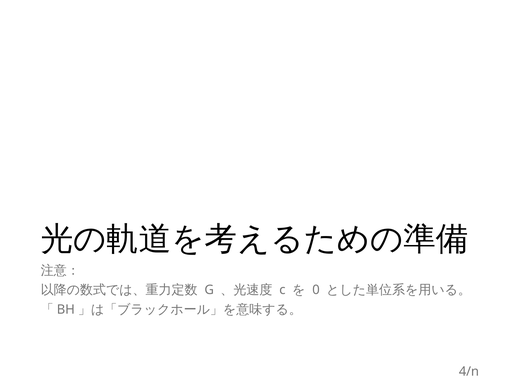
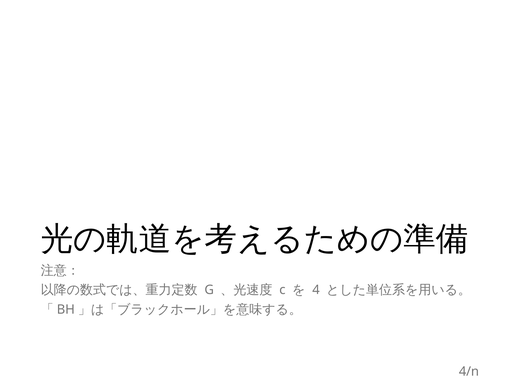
0: 0 -> 4 (316, 290)
